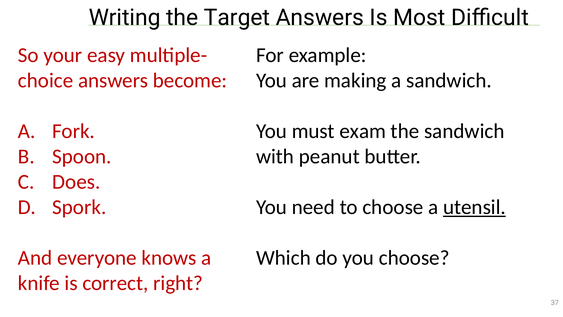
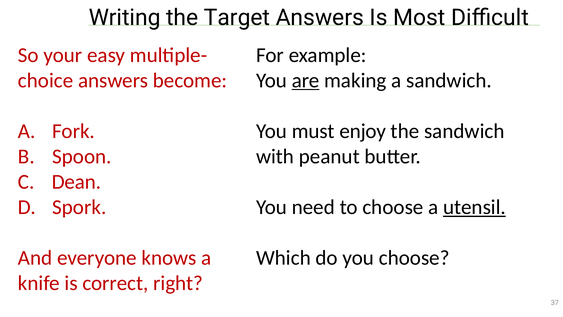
are underline: none -> present (306, 80)
exam: exam -> enjoy (363, 131)
Does: Does -> Dean (76, 182)
